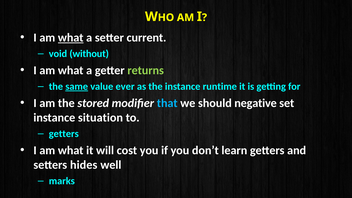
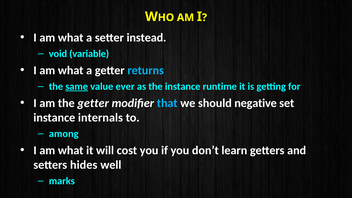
what underline: present -> none (71, 38)
current: current -> instead (146, 38)
without: without -> variable (89, 54)
returns colour: light green -> light blue (146, 70)
the stored: stored -> getter (93, 103)
situation: situation -> internals (100, 118)
getters: getters -> among (64, 134)
